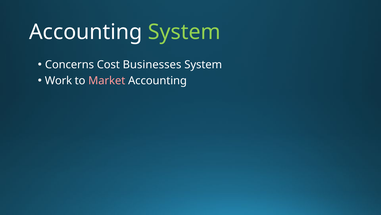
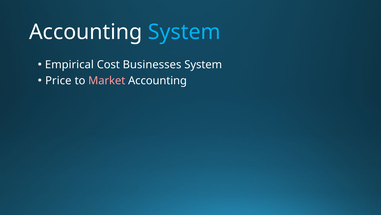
System colour: light green -> light blue (184, 32)
Concerns: Concerns -> Empirical (69, 64)
Work: Work -> Price (58, 80)
